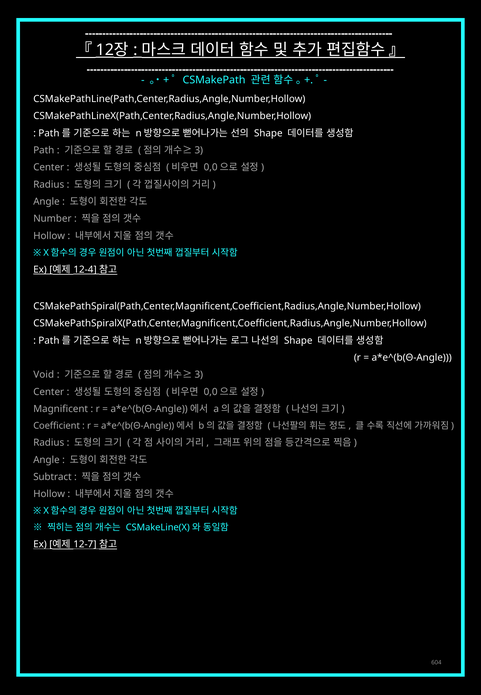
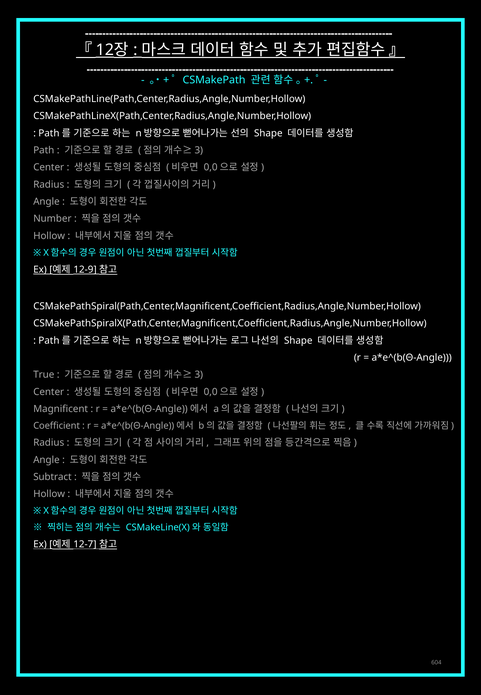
12-4: 12-4 -> 12-9 (85, 269)
Void: Void -> True (44, 375)
